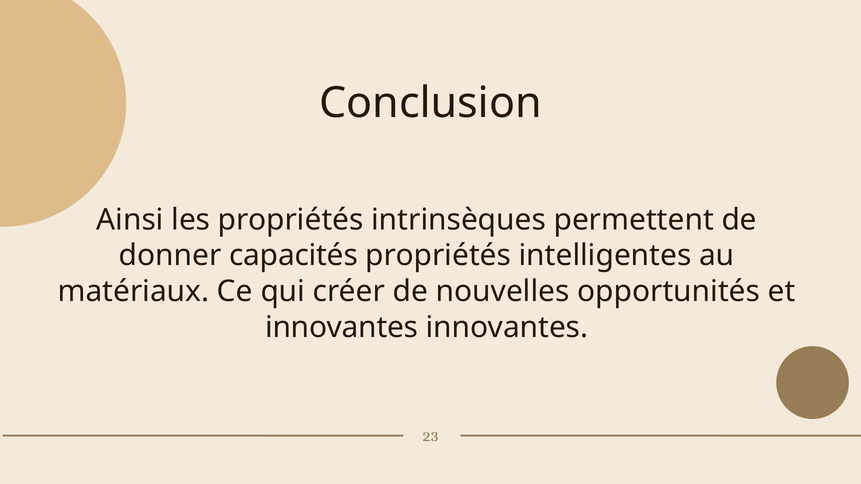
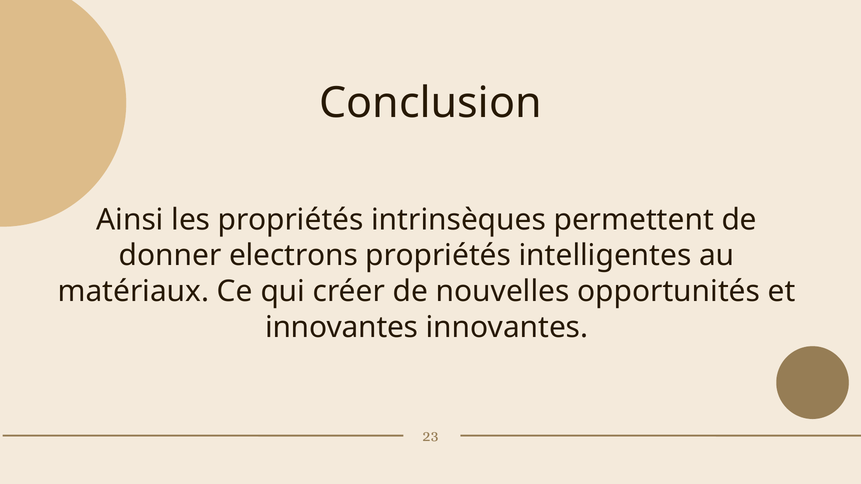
capacités: capacités -> electrons (294, 256)
